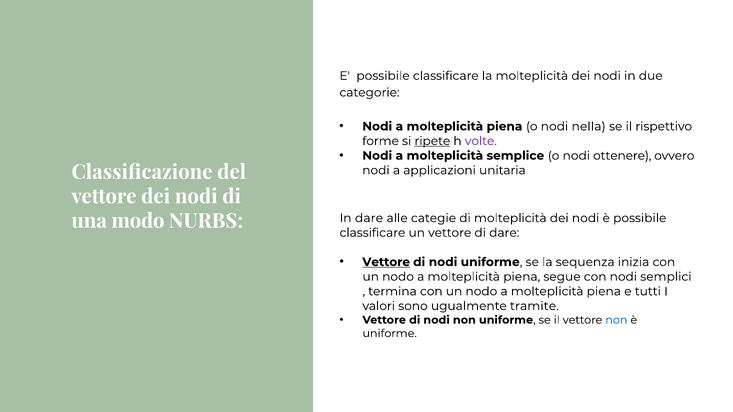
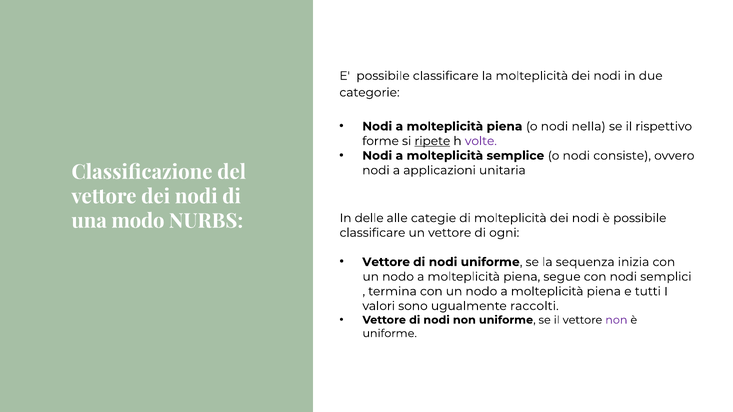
ottenere: ottenere -> consiste (622, 156)
In dare: dare -> delle (369, 218)
di dare: dare -> ogni (504, 233)
Vettore underline: present -> none (386, 262)
tramite: tramite -> raccolti (534, 306)
non colour: blue -> purple (616, 320)
